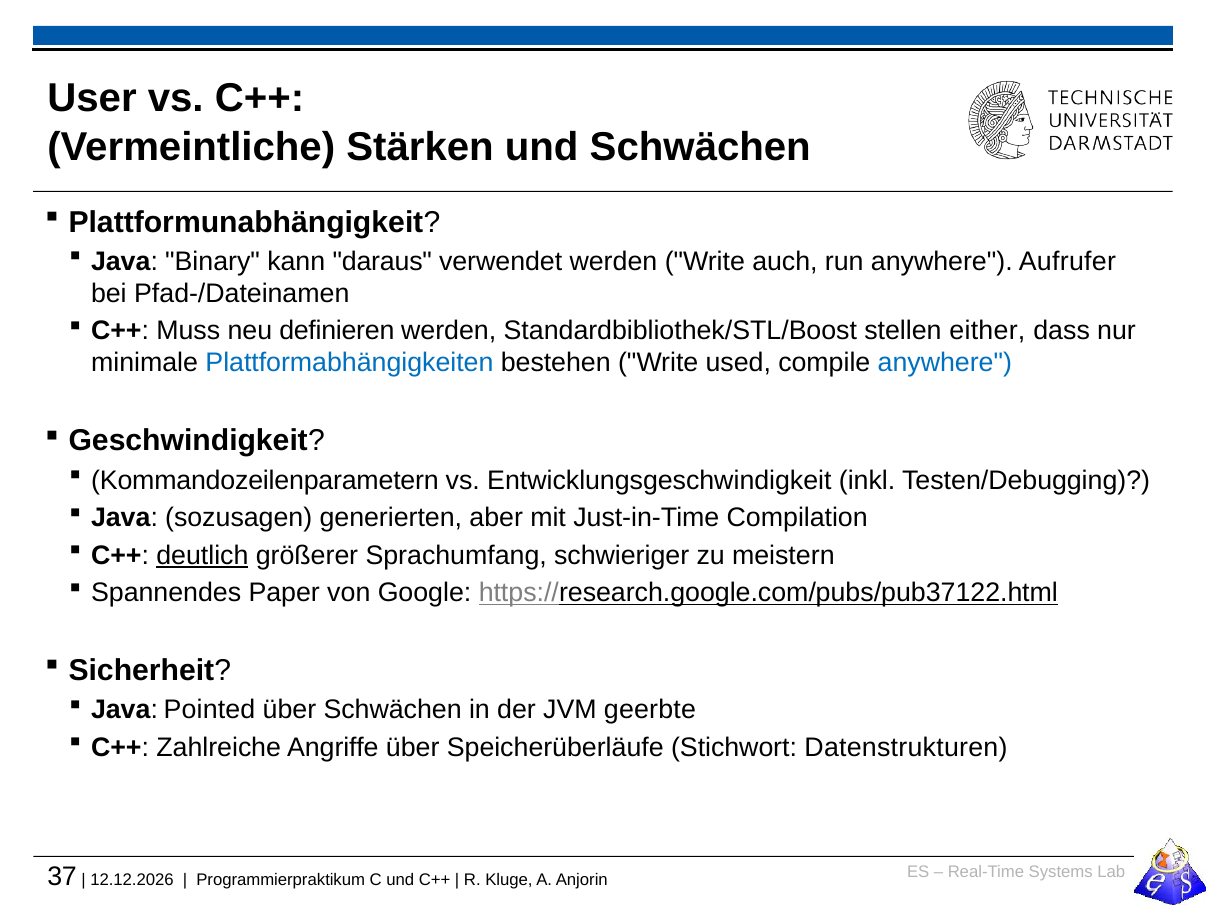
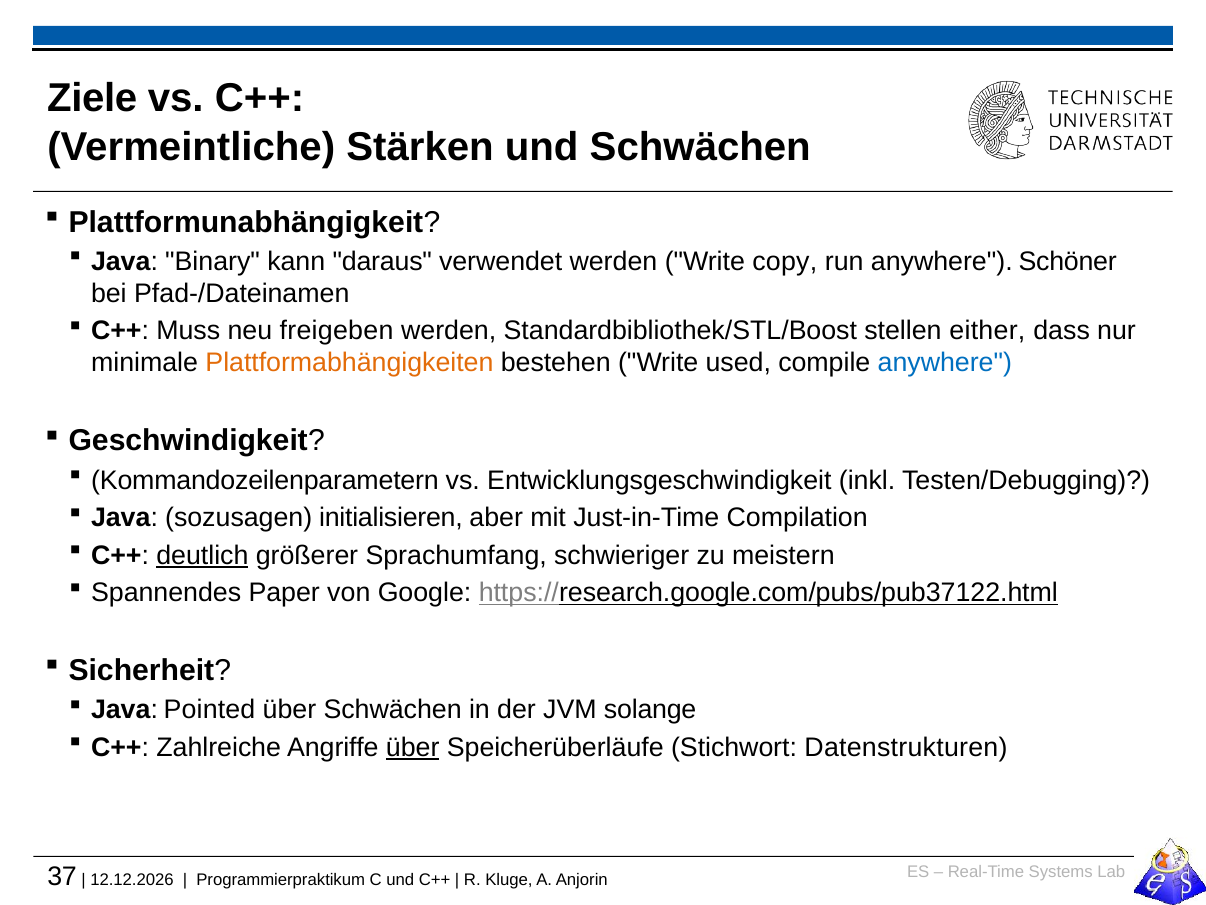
User: User -> Ziele (92, 98)
auch: auch -> copy (785, 261)
Aufrufer: Aufrufer -> Schöner (1068, 261)
definieren: definieren -> freigeben (337, 331)
Plattformabhängigkeiten colour: blue -> orange (349, 363)
generierten: generierten -> initialisieren (391, 517)
geerbte: geerbte -> solange (650, 710)
über underline: none -> present (413, 747)
